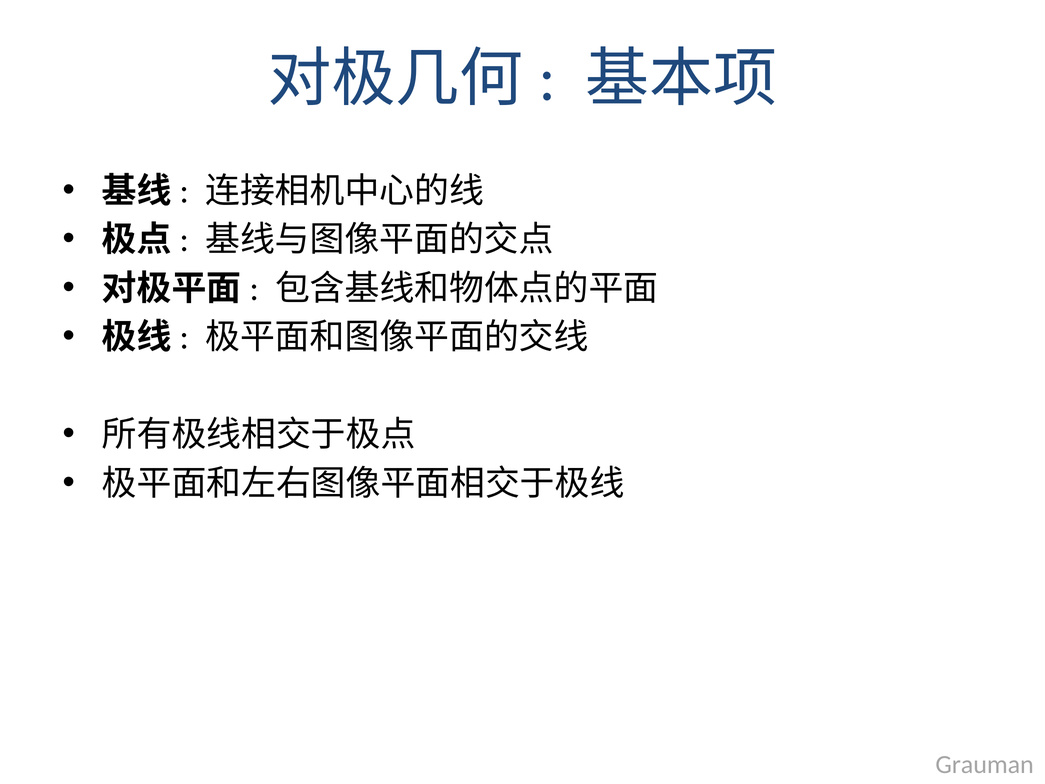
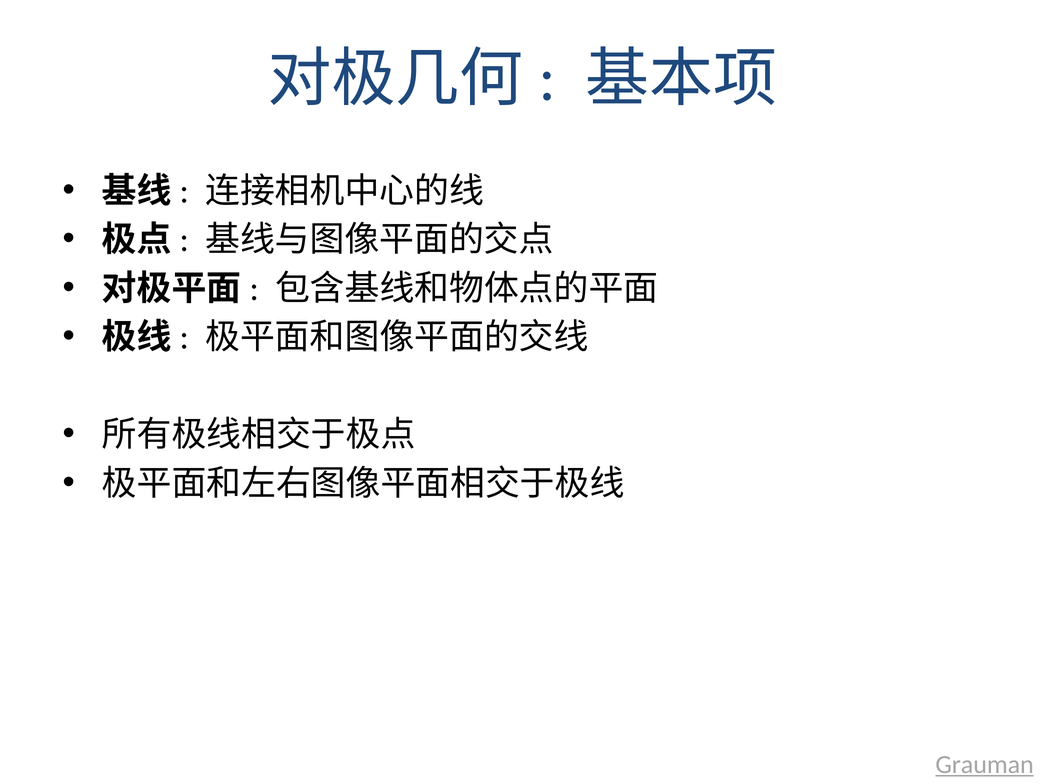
Grauman underline: none -> present (985, 764)
